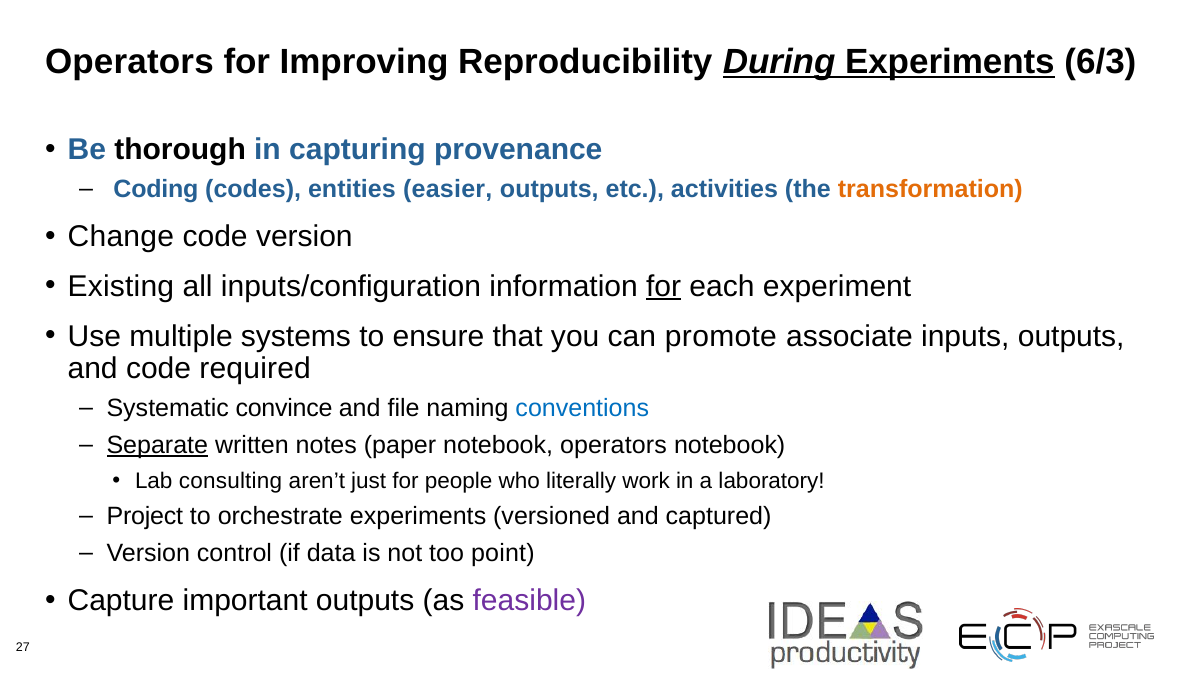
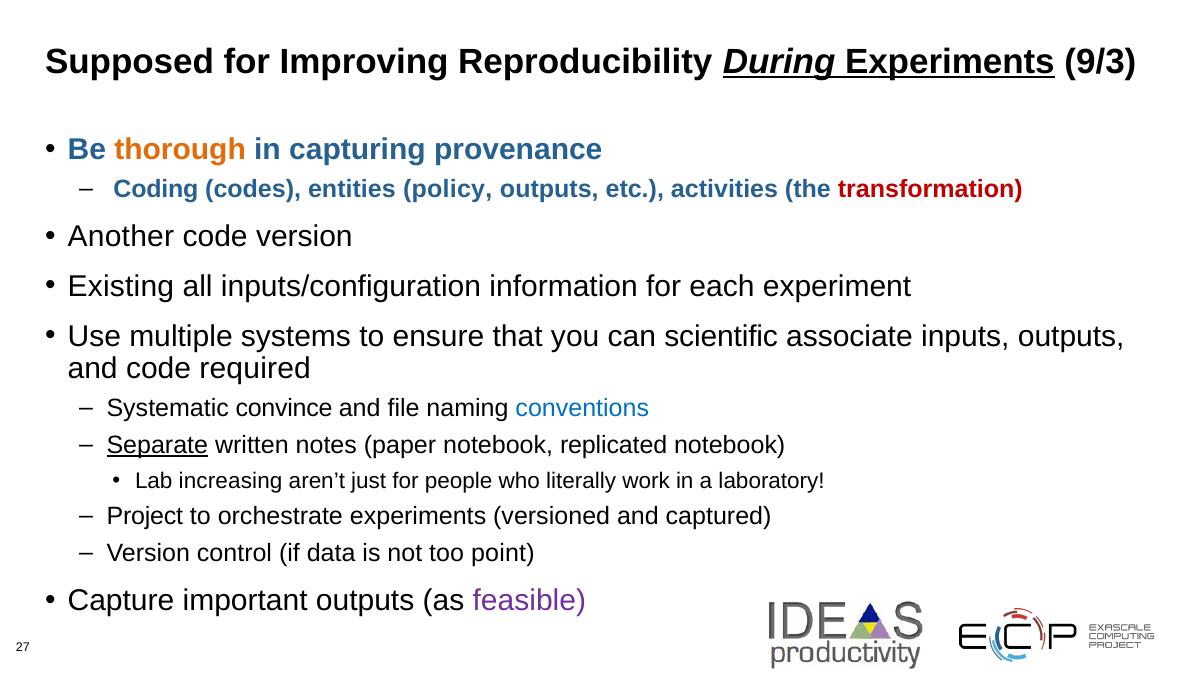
Operators: Operators -> Supposed (129, 62)
6/3: 6/3 -> 9/3 (1100, 62)
thorough colour: black -> orange (180, 150)
easier: easier -> policy (448, 189)
transformation colour: orange -> red (930, 189)
Change: Change -> Another (121, 236)
for underline: present -> none (664, 286)
promote: promote -> scientific (721, 336)
notebook operators: operators -> replicated (614, 445)
consulting: consulting -> increasing (231, 481)
